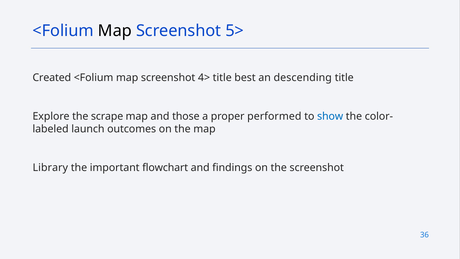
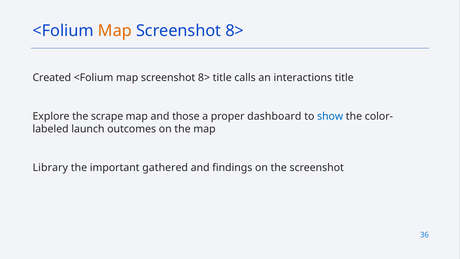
Map colour: black -> orange (115, 31)
5>: 5> -> 8> (235, 31)
4>: 4> -> 8> (204, 78)
best: best -> calls (245, 78)
descending: descending -> interactions (303, 78)
performed: performed -> dashboard (274, 116)
flowchart: flowchart -> gathered (165, 168)
